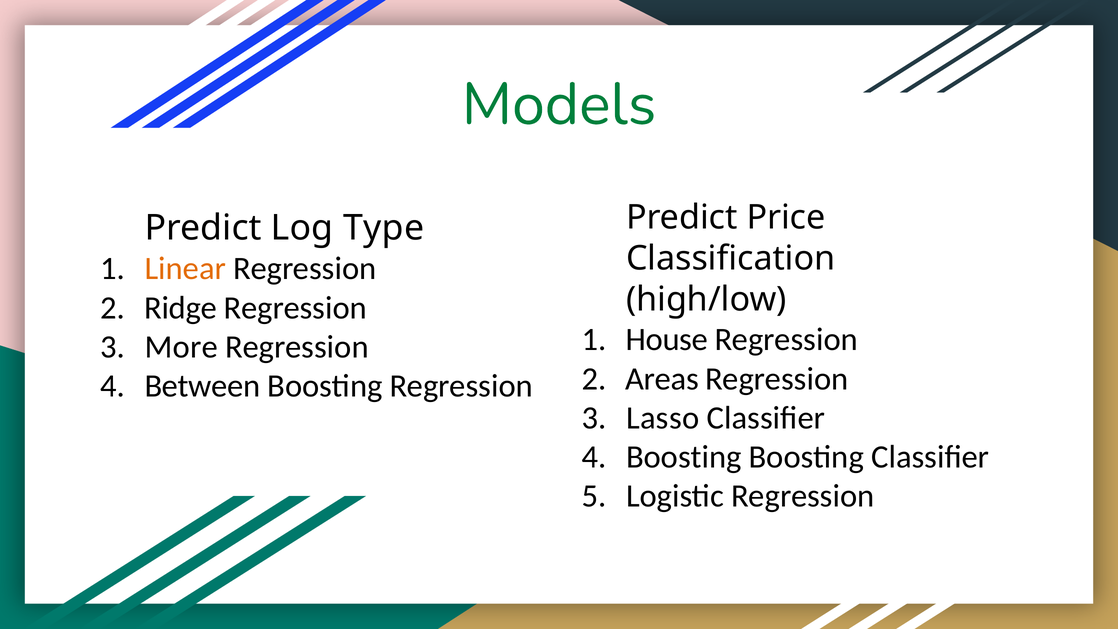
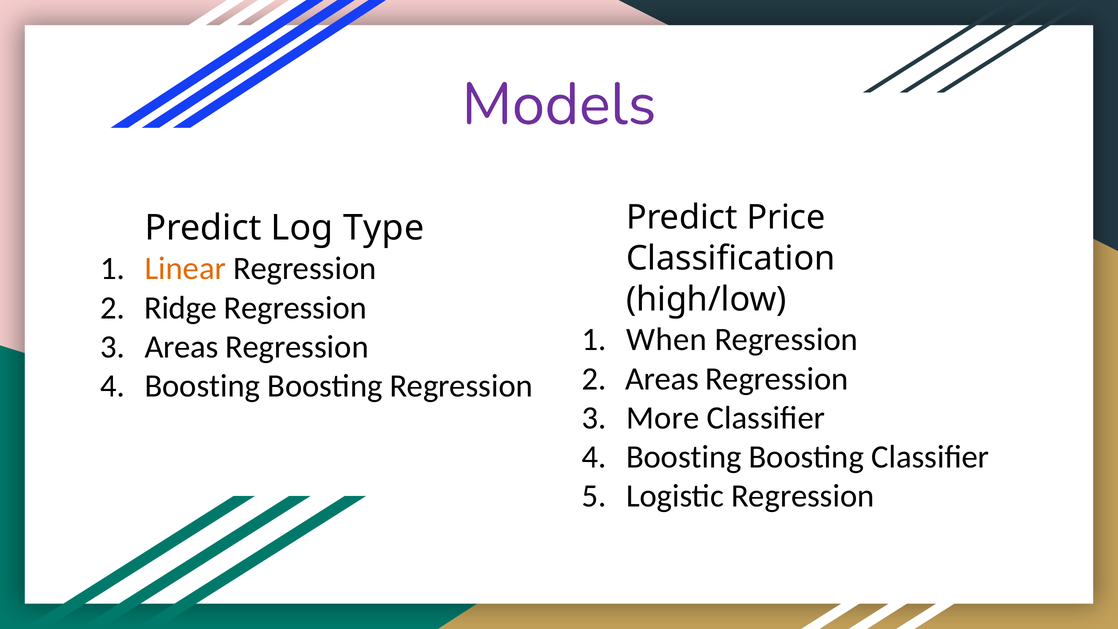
Models colour: green -> purple (559, 104)
House: House -> When (667, 340)
More: More -> Areas (182, 347)
Between: Between -> Boosting (202, 386)
Lasso: Lasso -> More (663, 418)
